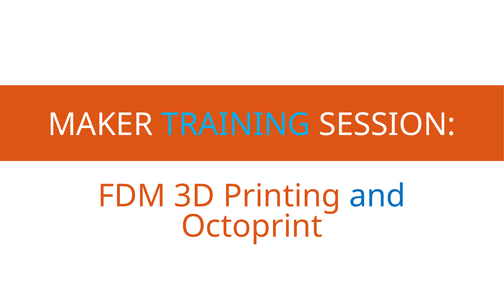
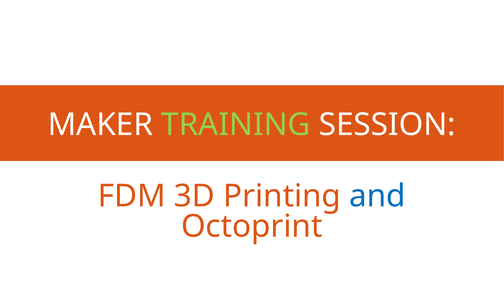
TRAINING colour: light blue -> light green (236, 125)
